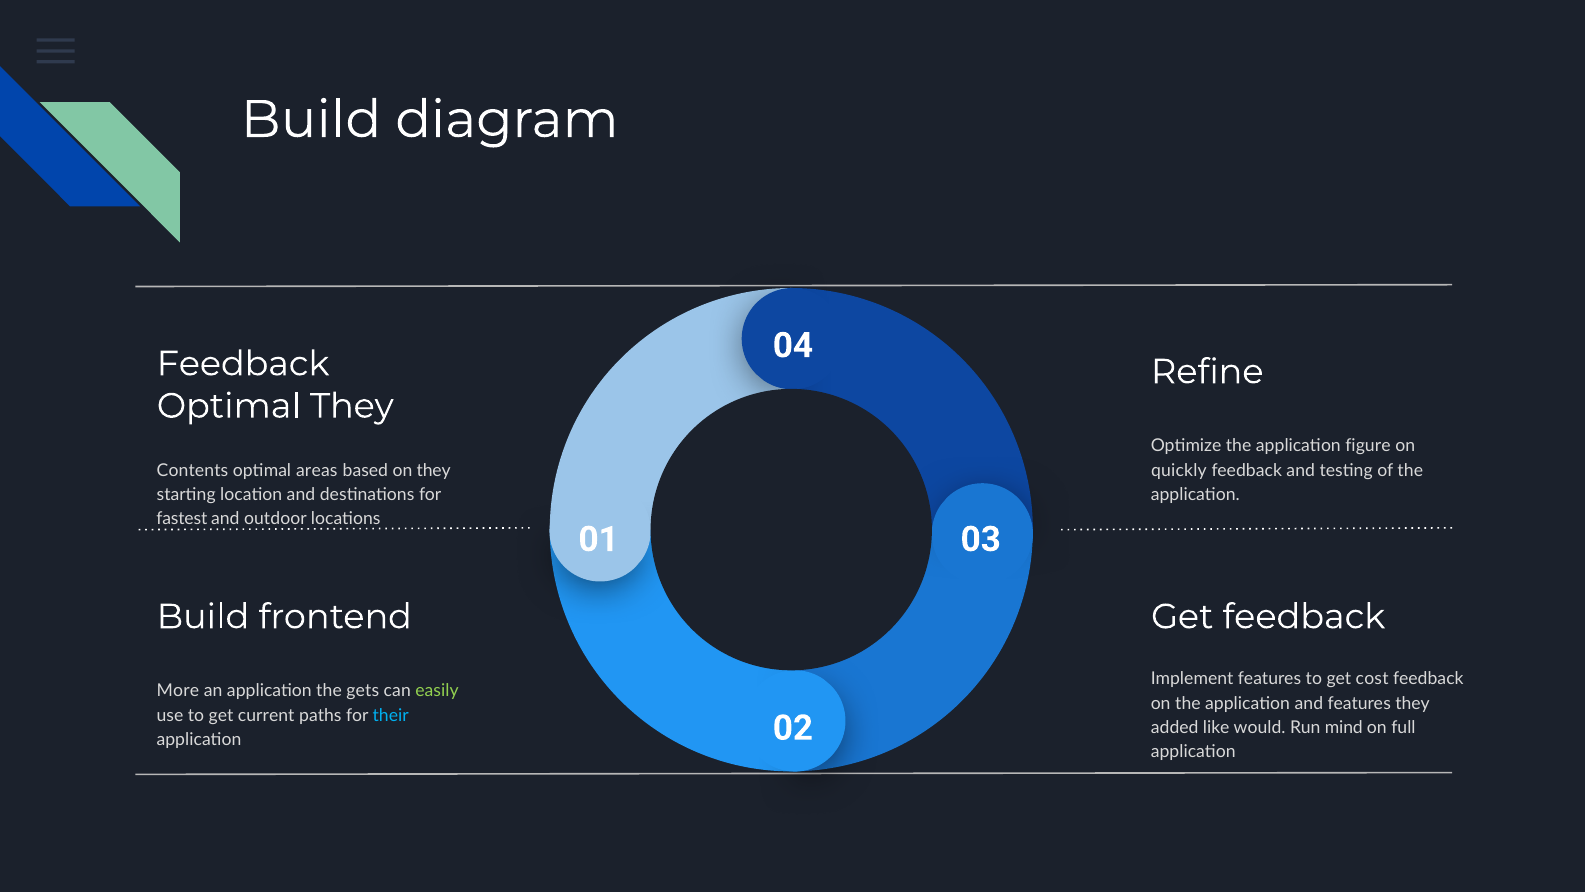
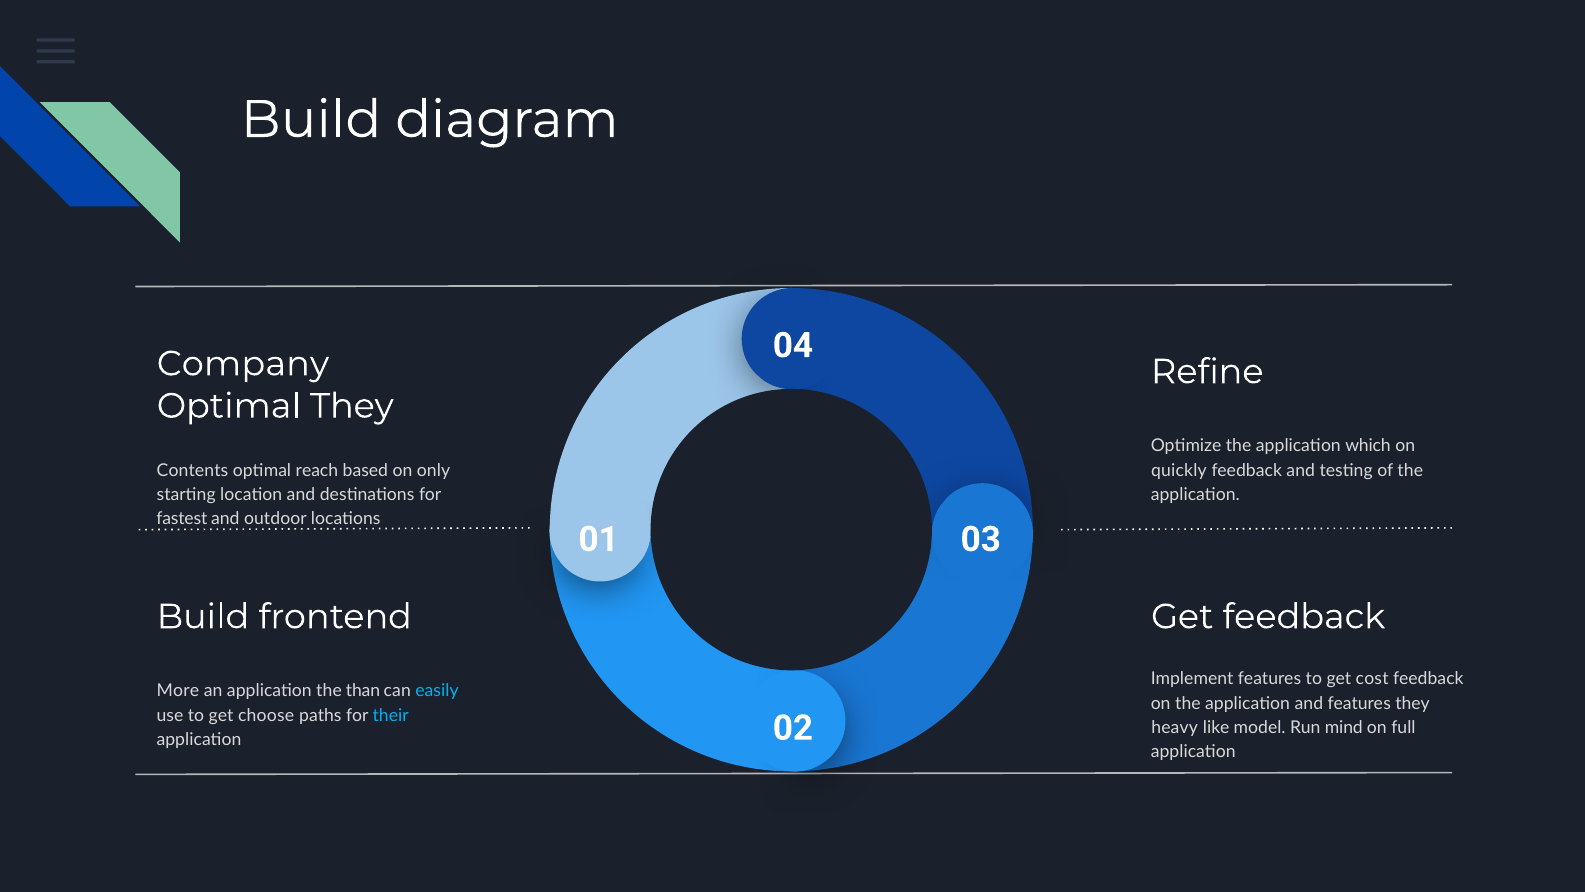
Feedback: Feedback -> Company (243, 364)
figure: figure -> which (1368, 446)
areas: areas -> reach (317, 470)
on they: they -> only (434, 470)
gets: gets -> than (363, 691)
easily colour: light green -> light blue (437, 691)
current: current -> choose (266, 715)
added: added -> heavy (1175, 727)
would: would -> model (1260, 727)
